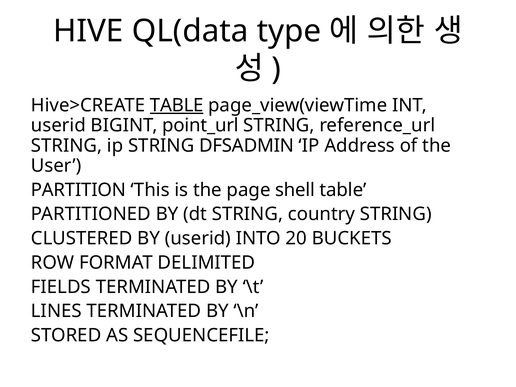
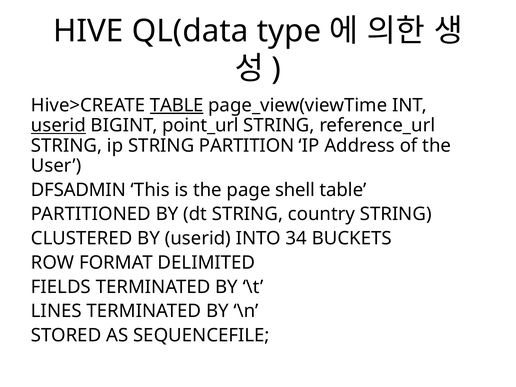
userid underline: none -> present (58, 125)
DFSADMIN: DFSADMIN -> PARTITION (247, 146)
PARTITION: PARTITION -> DFSADMIN (78, 190)
20: 20 -> 34 (296, 238)
